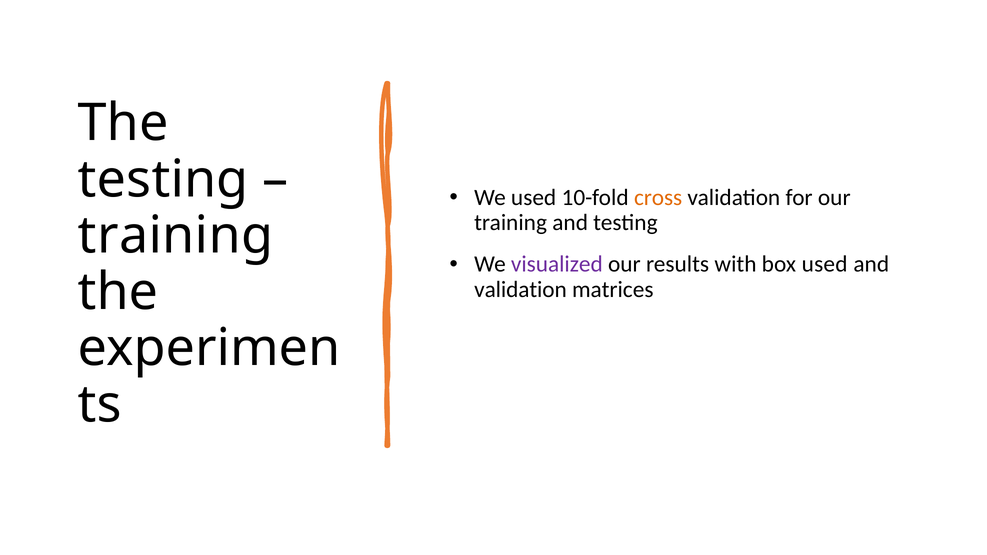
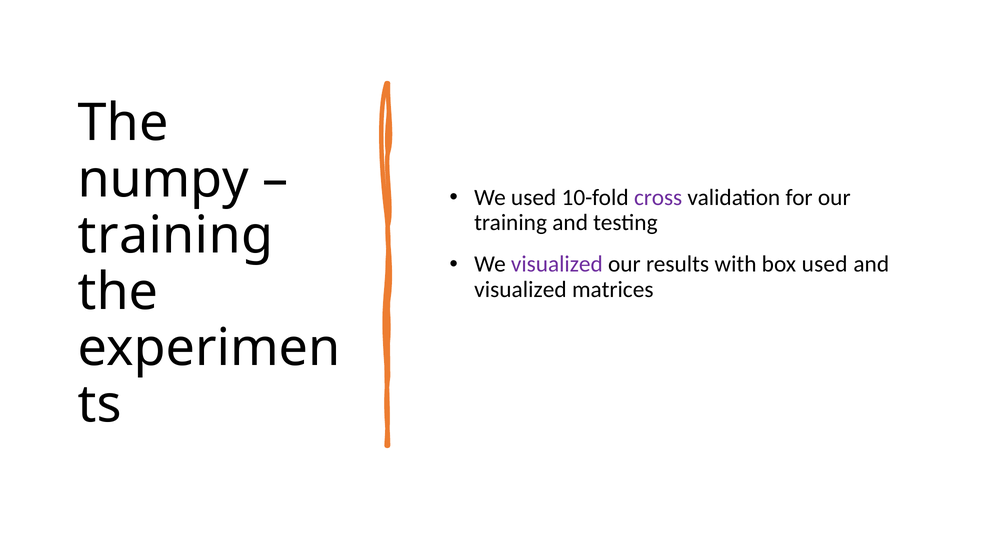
testing: testing -> numpy (163, 179)
cross colour: orange -> purple (658, 198)
validation: validation -> visualized (520, 290)
